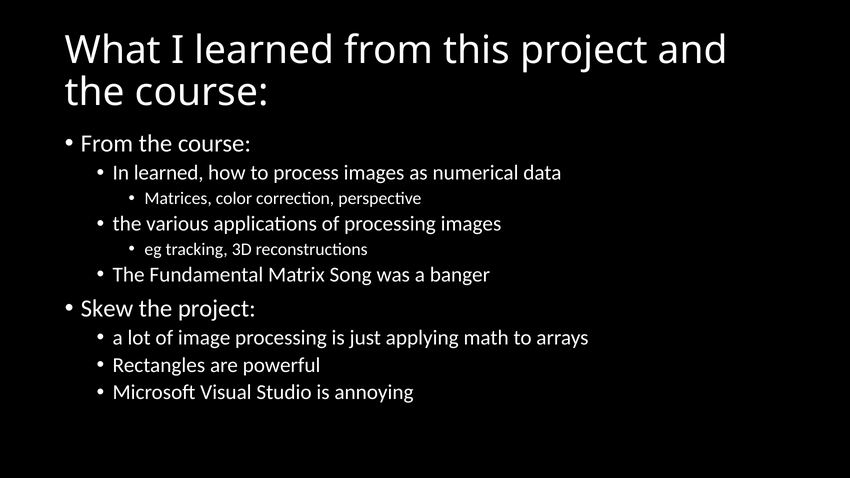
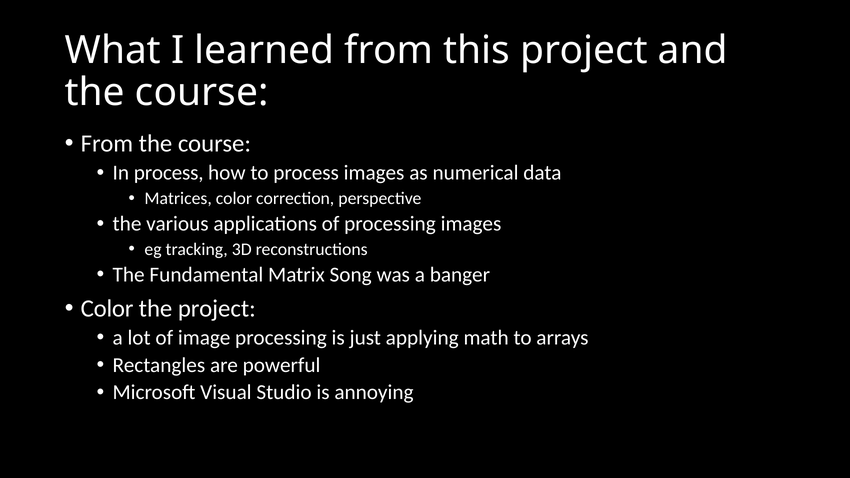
In learned: learned -> process (169, 173)
Skew: Skew -> Color (107, 309)
